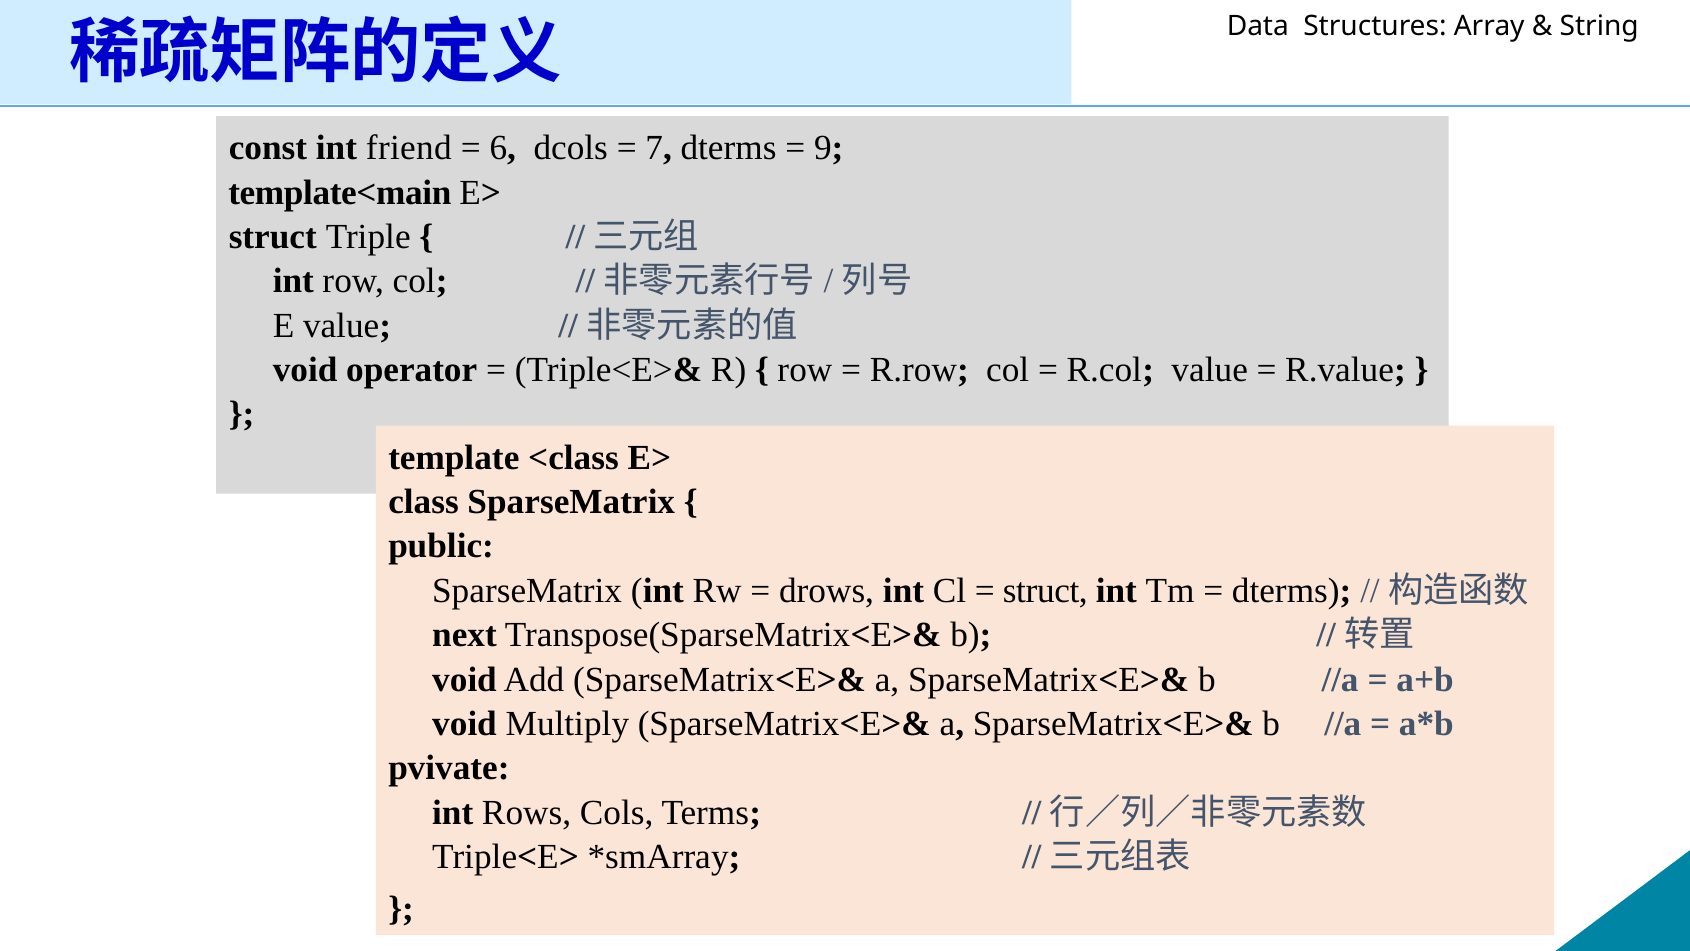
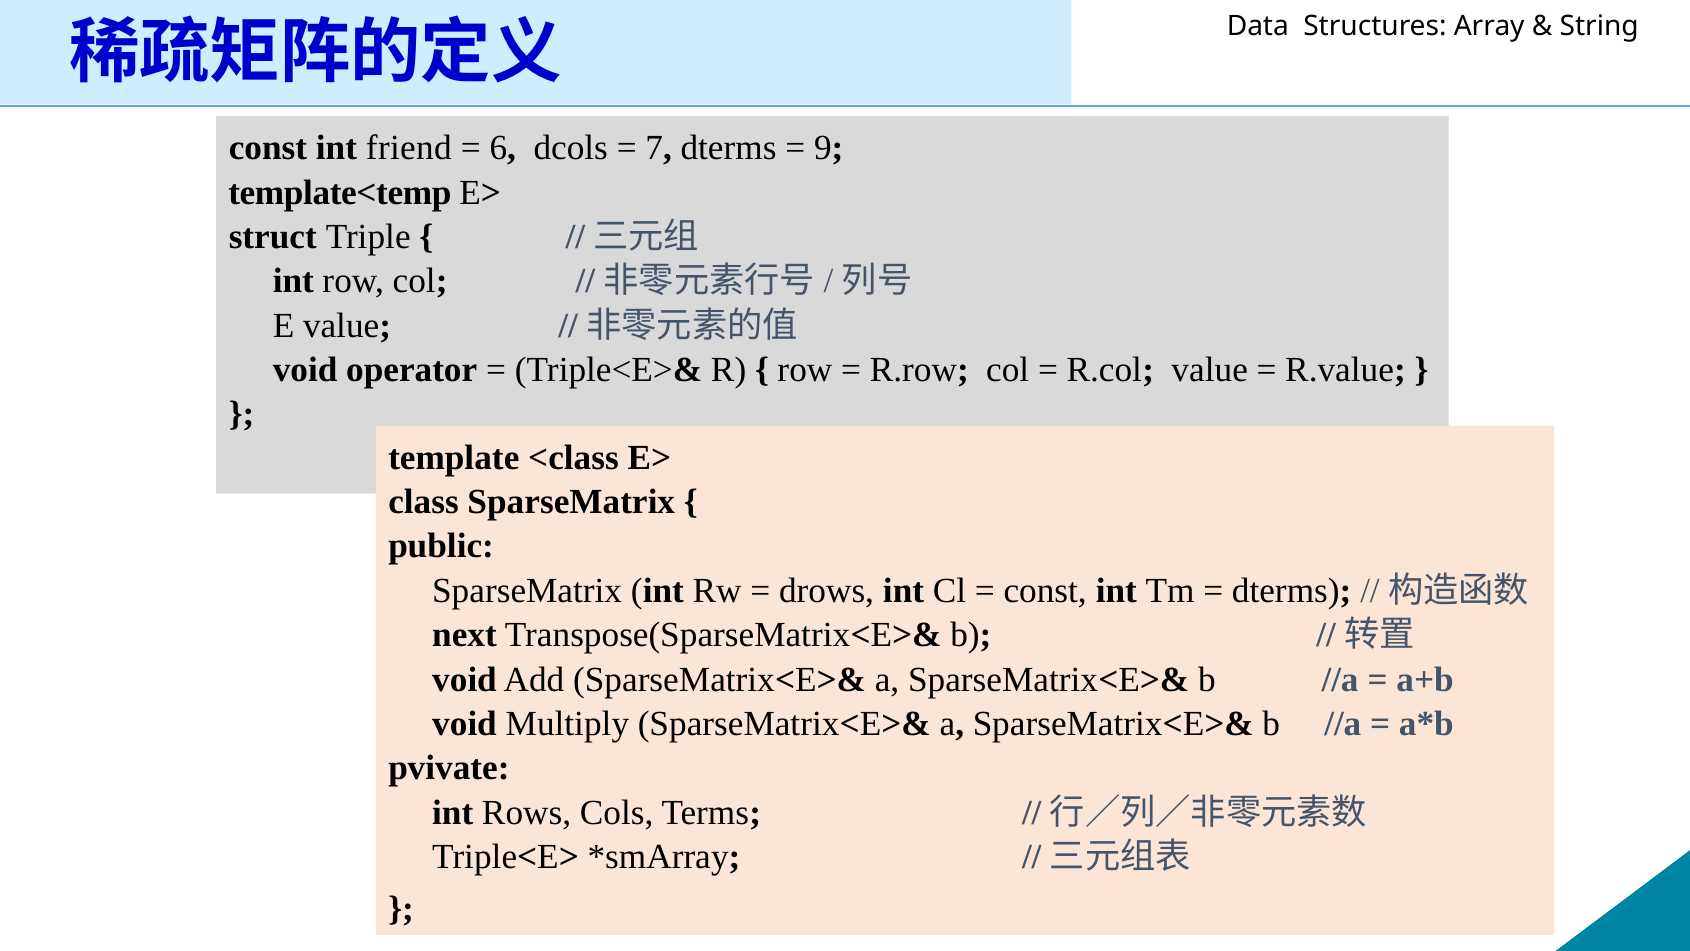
template<main: template<main -> template<temp (340, 192)
struct: struct -> const (1045, 590)
